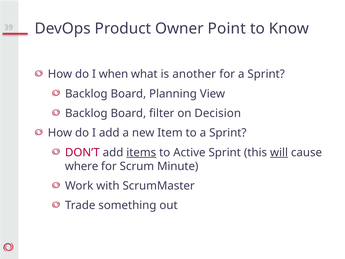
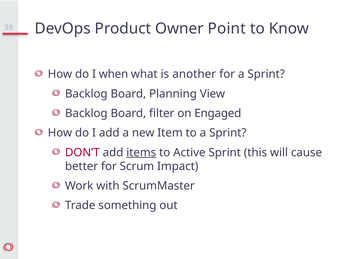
Decision: Decision -> Engaged (218, 113)
will underline: present -> none (279, 152)
where: where -> better (82, 166)
Minute: Minute -> Impact (178, 166)
